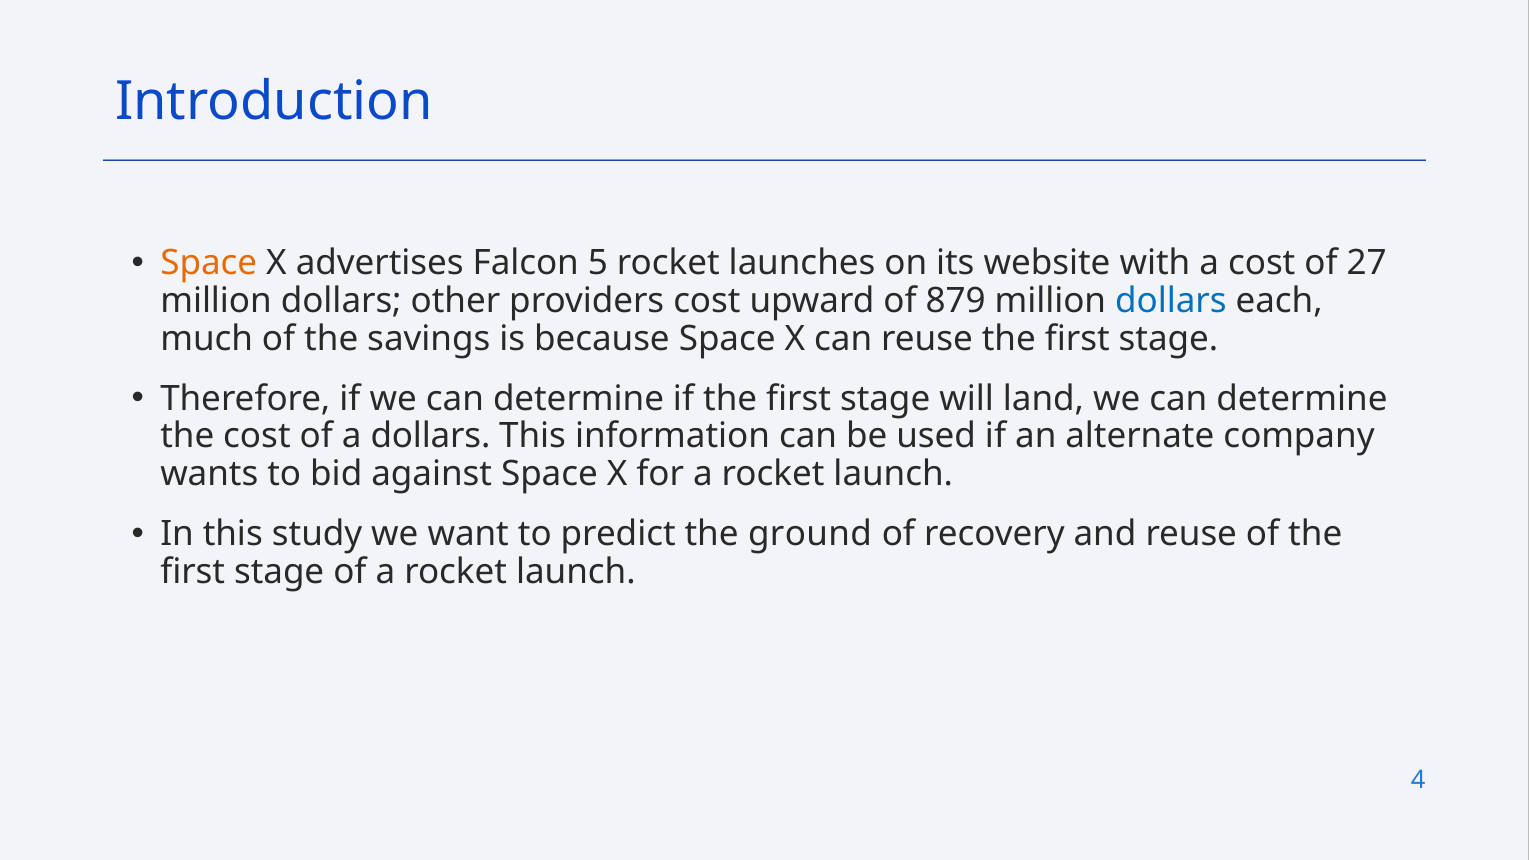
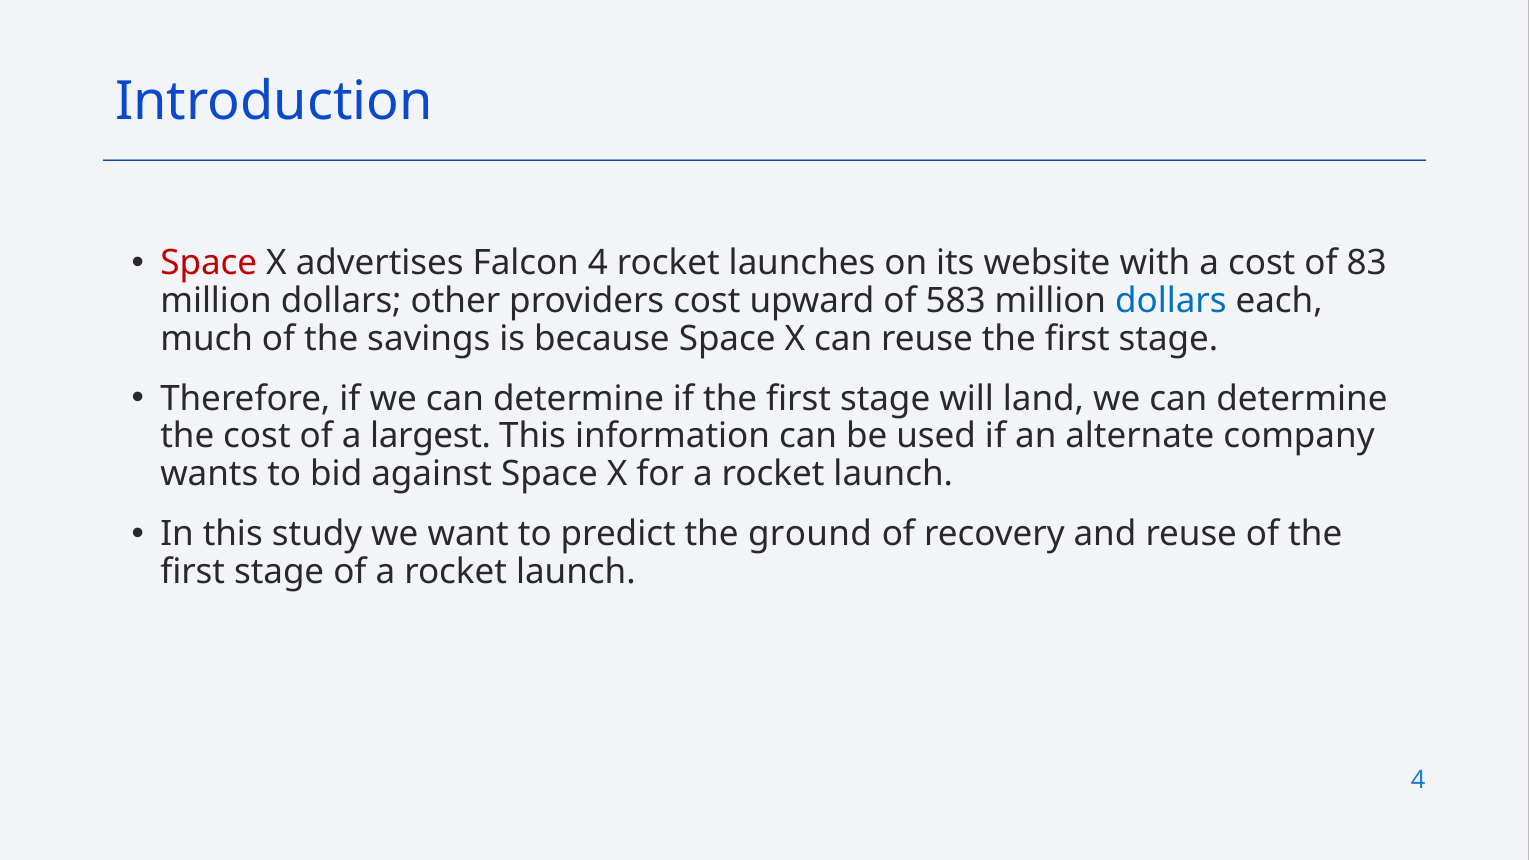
Space colour: orange -> red (209, 263)
Falcon 5: 5 -> 4 (598, 263)
27: 27 -> 83 (1367, 263)
879: 879 -> 583 (956, 301)
a dollars: dollars -> largest (431, 436)
